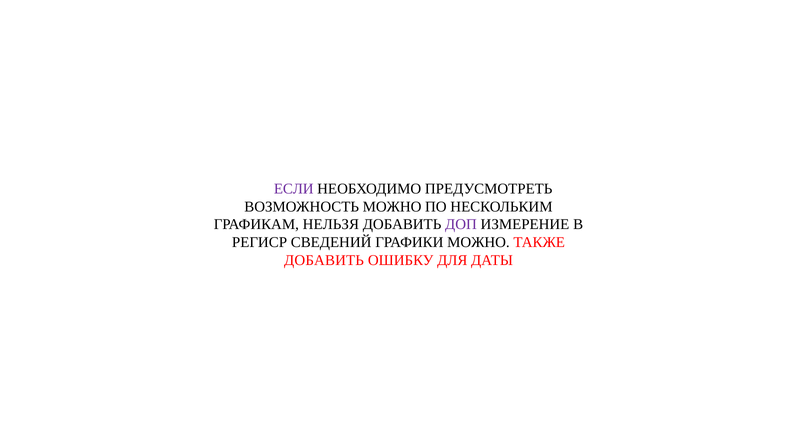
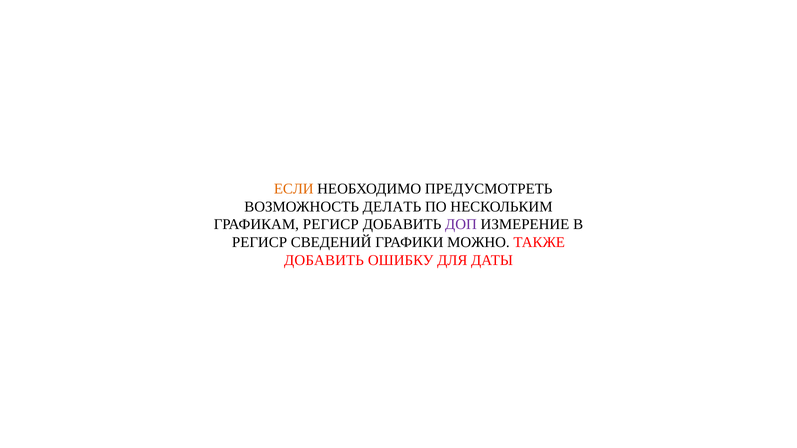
ЕСЛИ colour: purple -> orange (294, 189)
ВОЗМОЖНОСТЬ МОЖНО: МОЖНО -> ДЕЛАТЬ (392, 207)
ГРАФИКАМ НЕЛЬЗЯ: НЕЛЬЗЯ -> РЕГИСР (331, 225)
